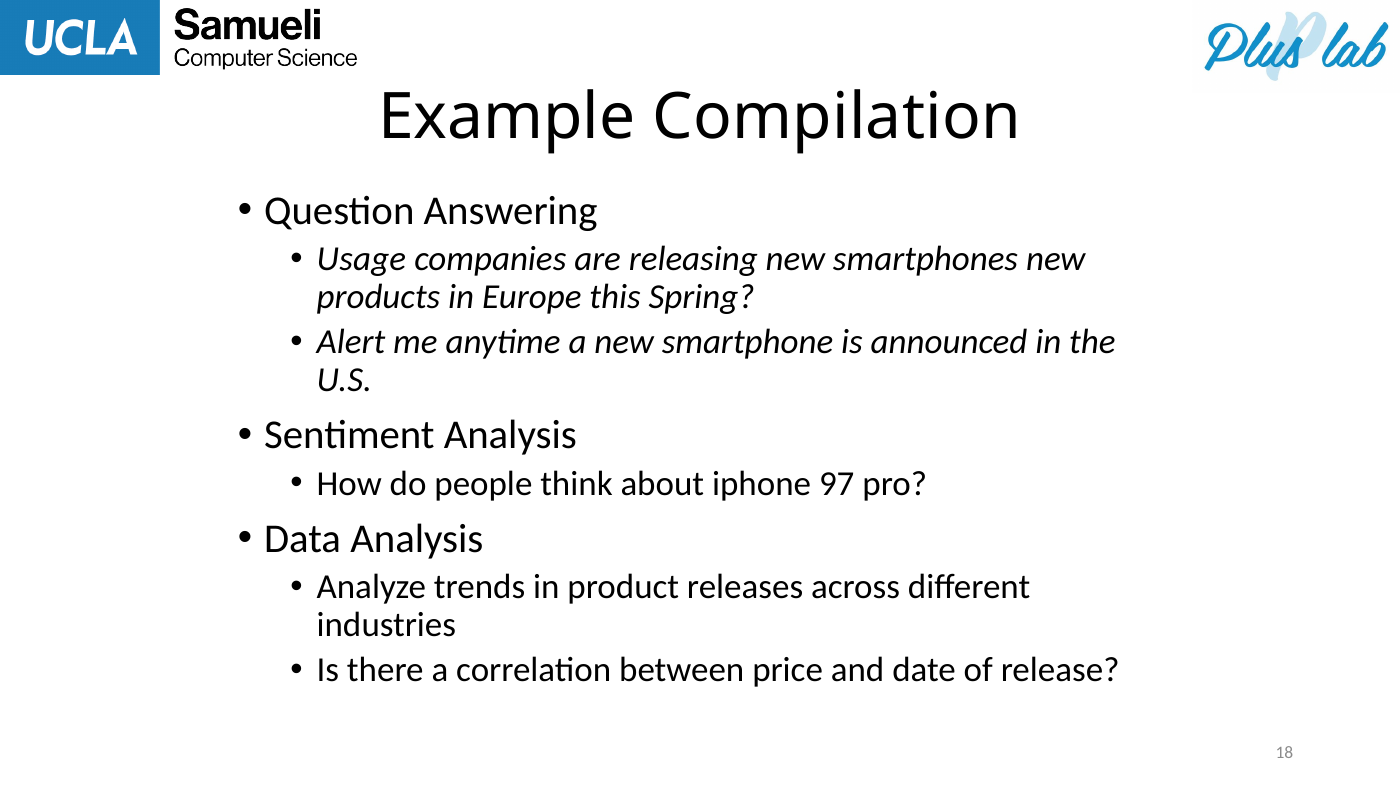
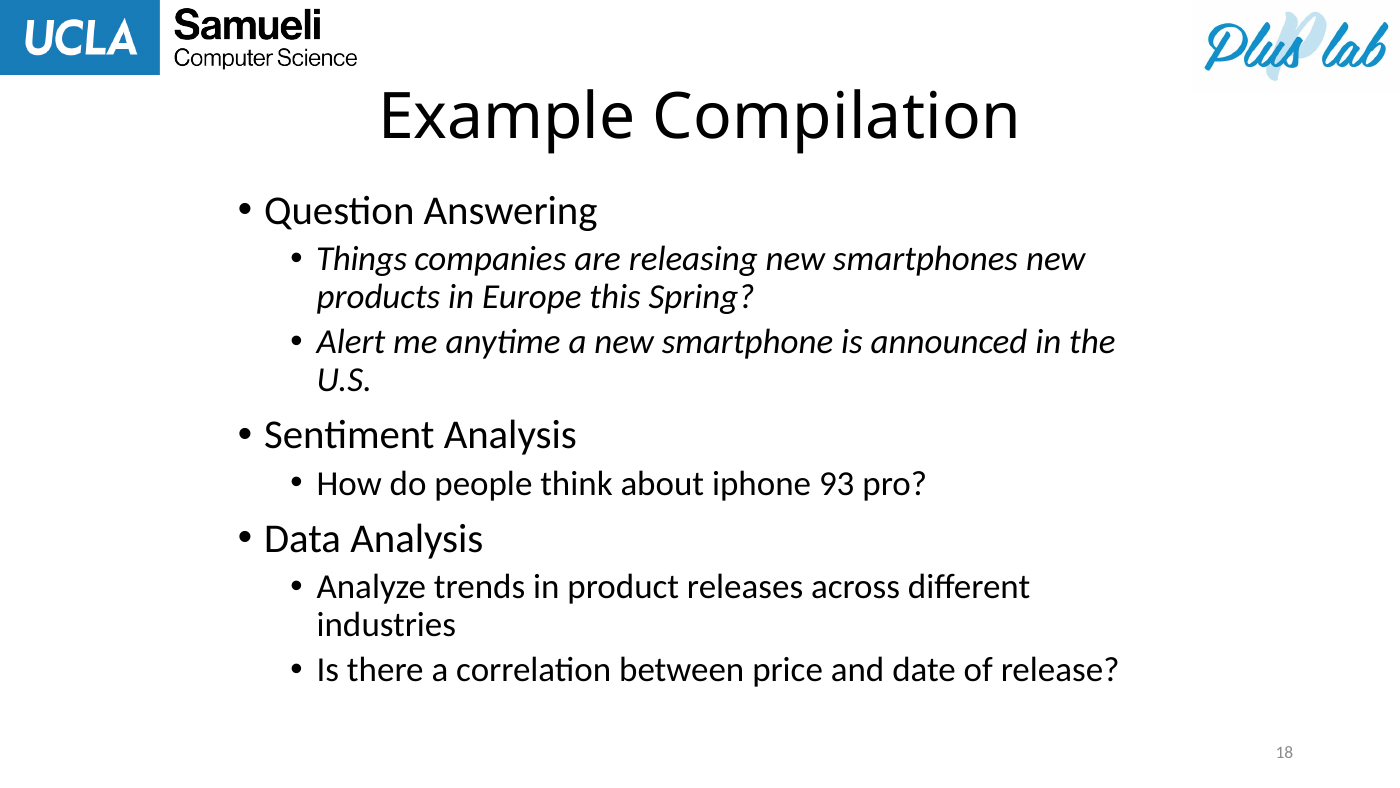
Usage: Usage -> Things (362, 259)
97: 97 -> 93 (837, 483)
